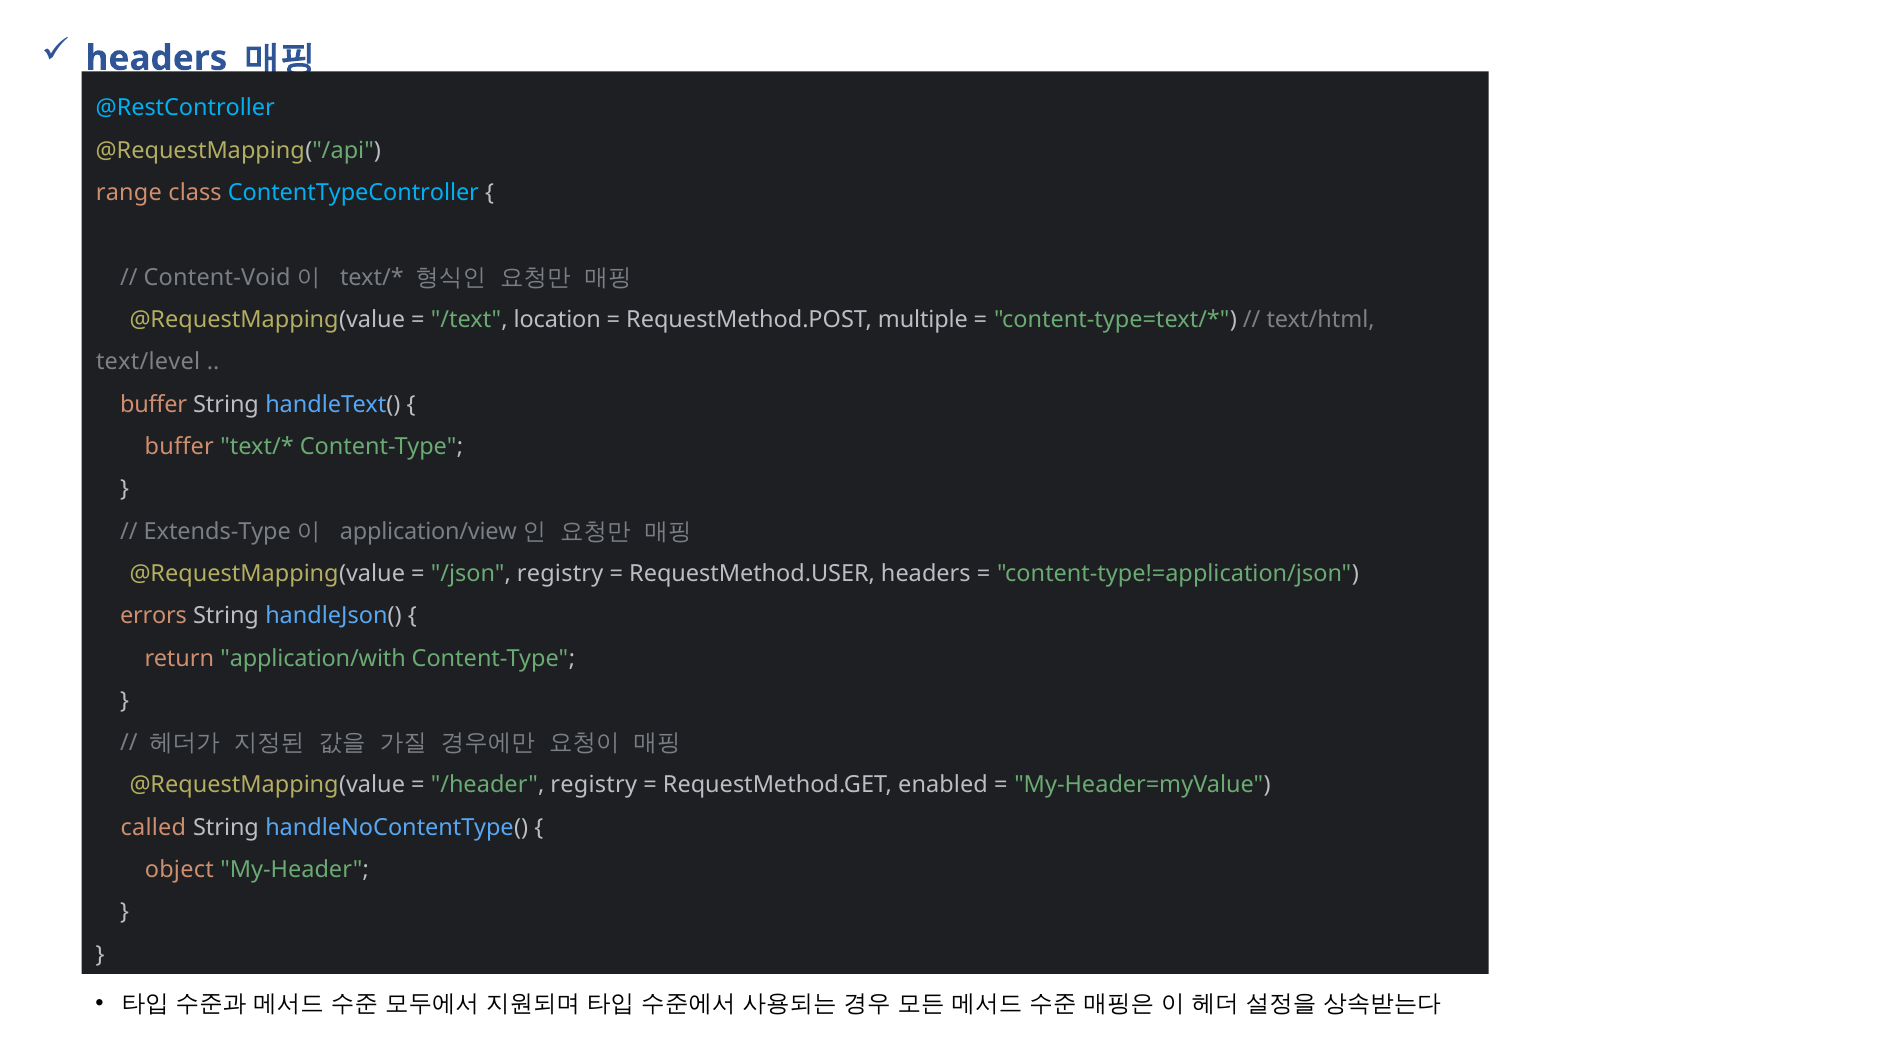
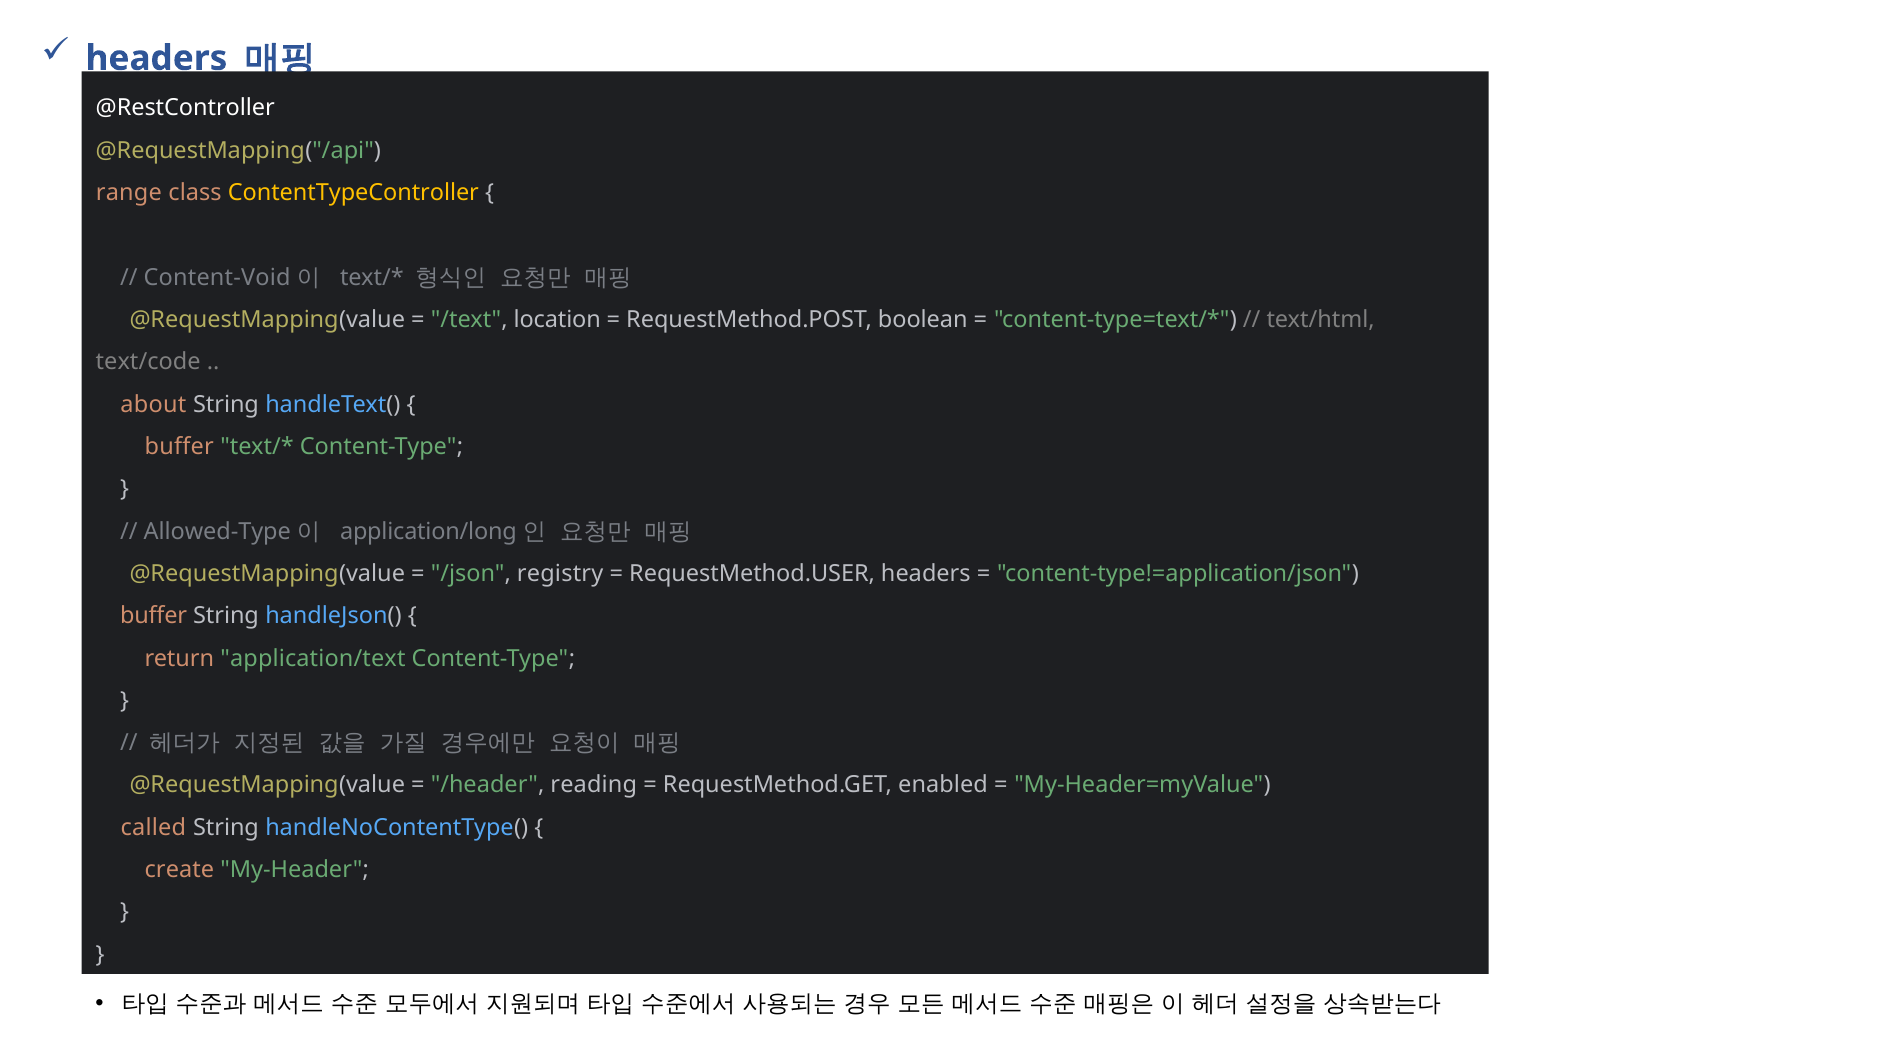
@RestController colour: light blue -> white (185, 108)
ContentTypeController colour: light blue -> yellow (353, 193)
multiple: multiple -> boolean (923, 320)
text/level: text/level -> text/code (148, 362)
buffer: buffer -> about (153, 405)
Extends-Type: Extends-Type -> Allowed-Type (217, 532)
application/view: application/view -> application/long (428, 532)
errors: errors -> buffer (154, 616)
application/with: application/with -> application/text (313, 659)
/header registry: registry -> reading (594, 786)
object: object -> create (179, 870)
